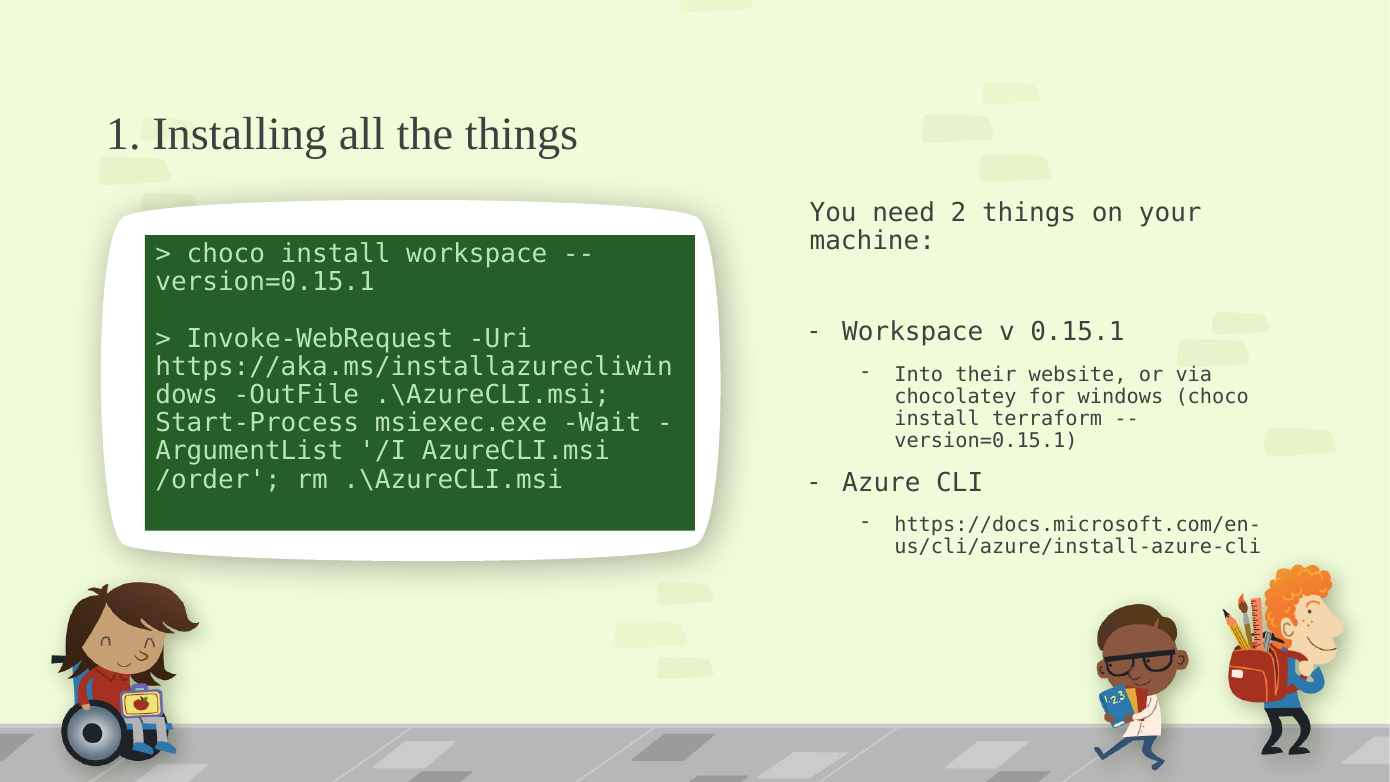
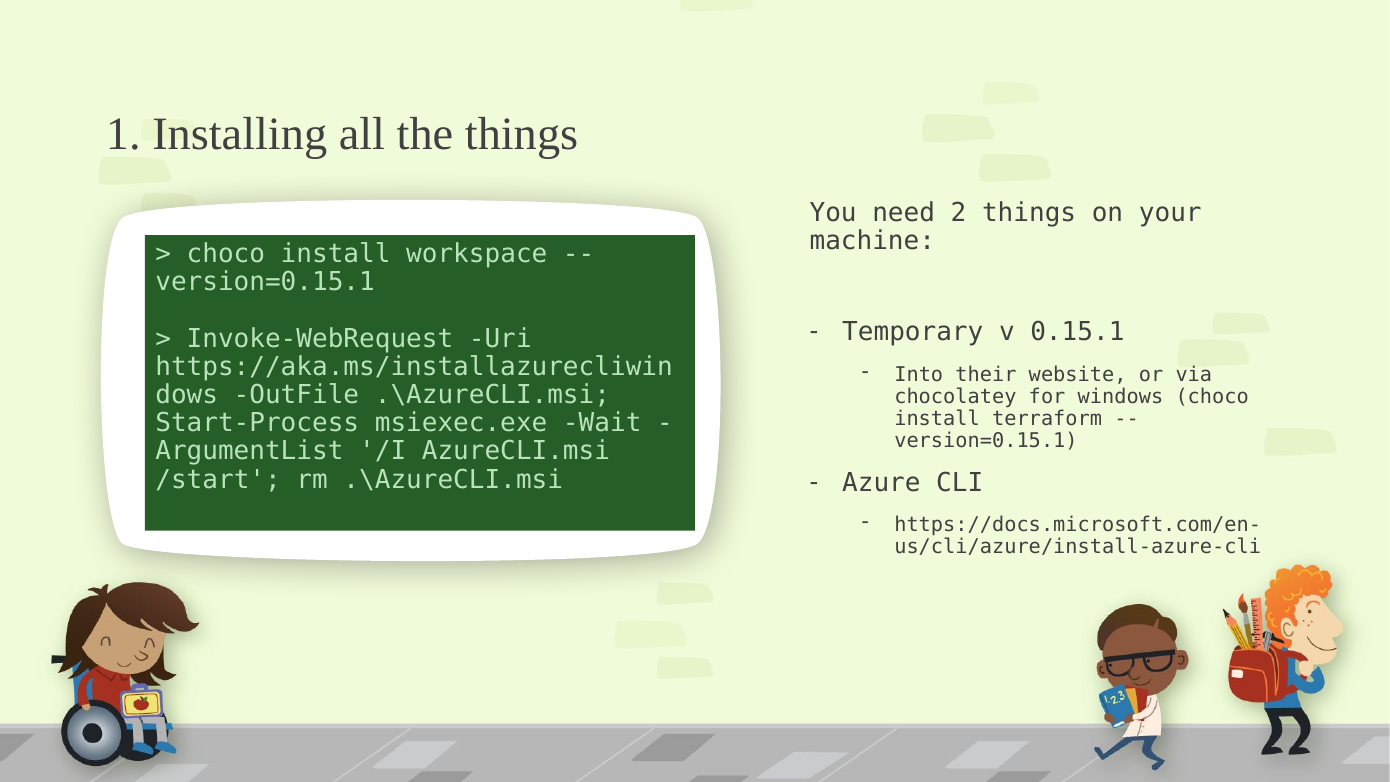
Workspace: Workspace -> Temporary (913, 332)
/order: /order -> /start (218, 479)
